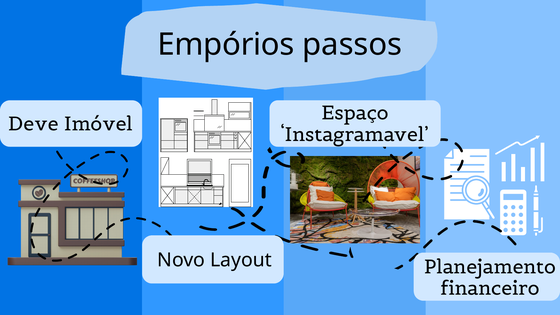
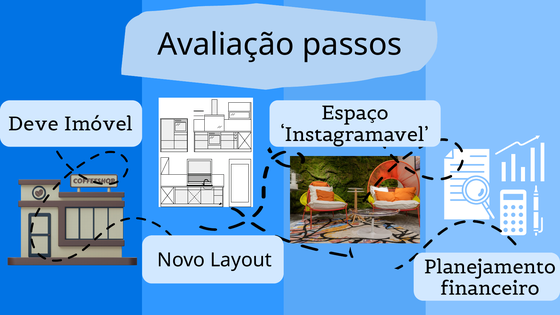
Empórios: Empórios -> Avaliação (226, 45)
